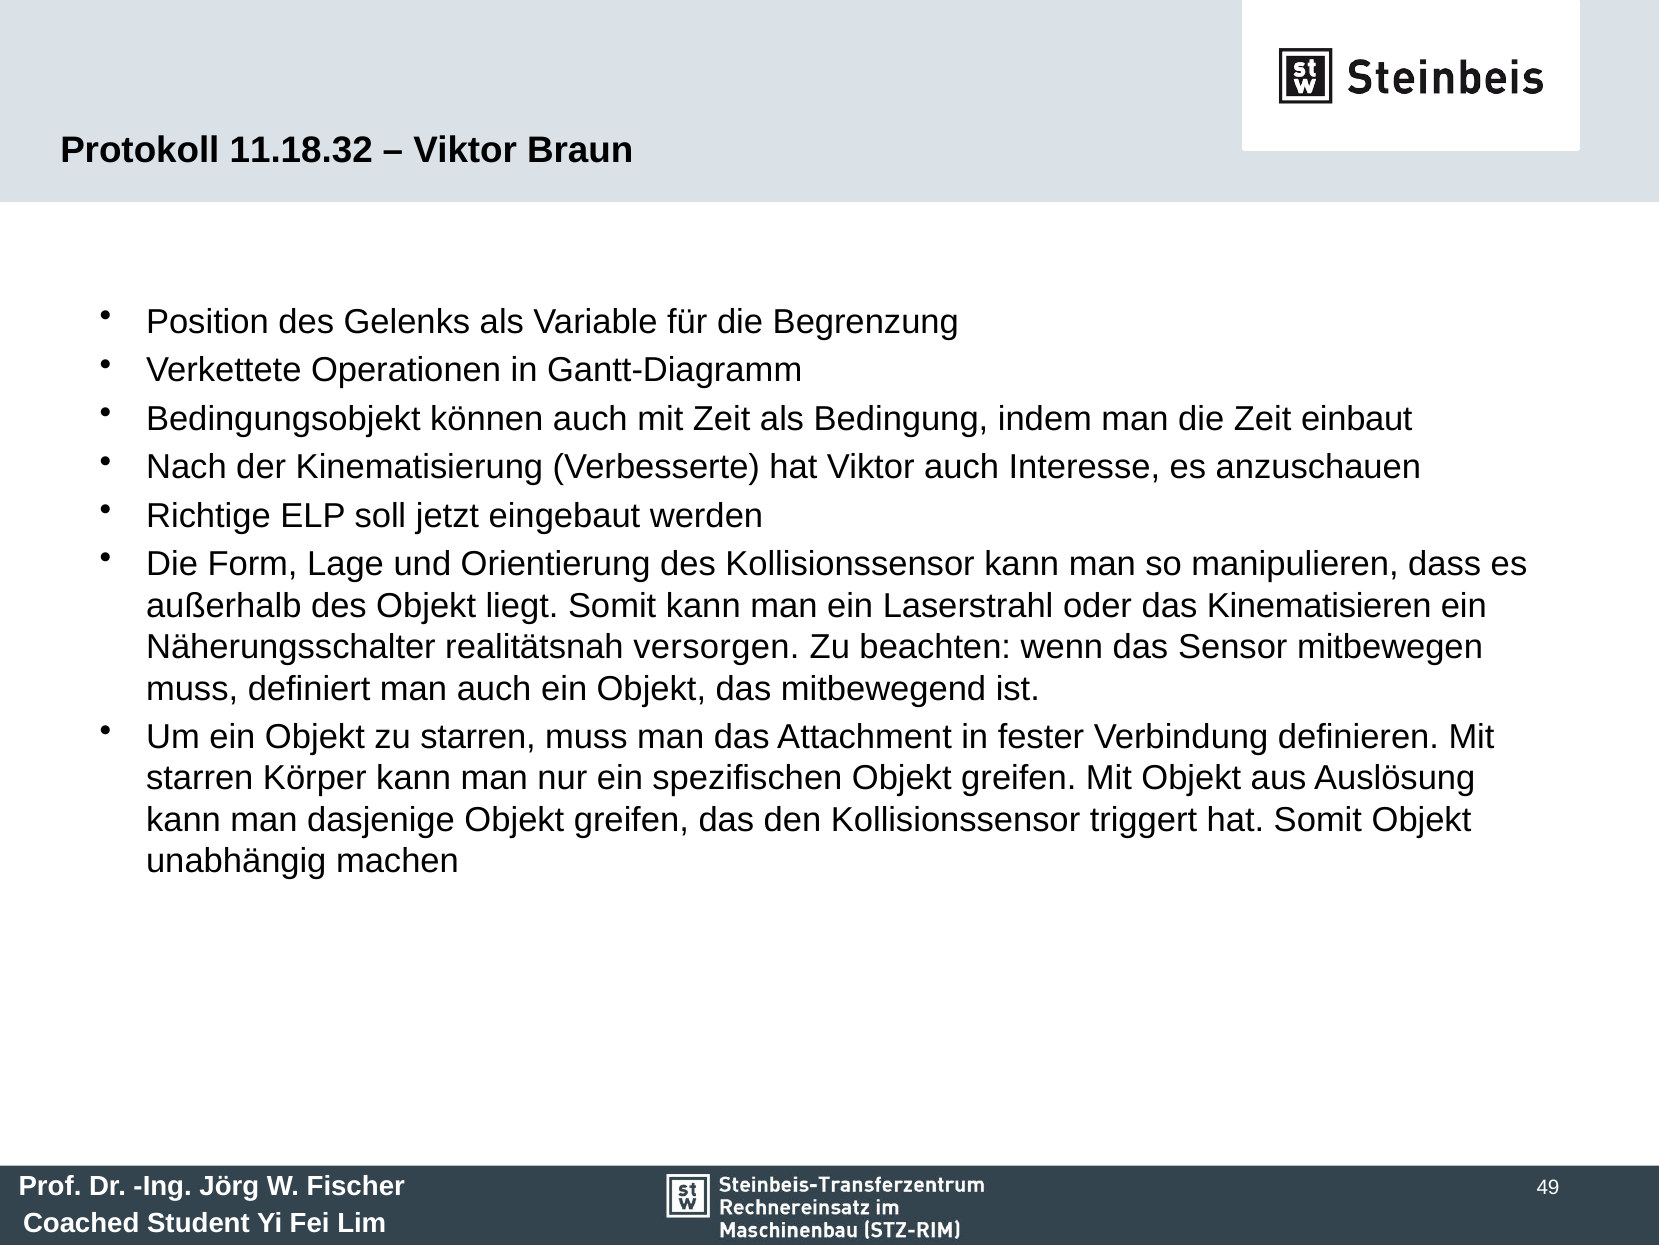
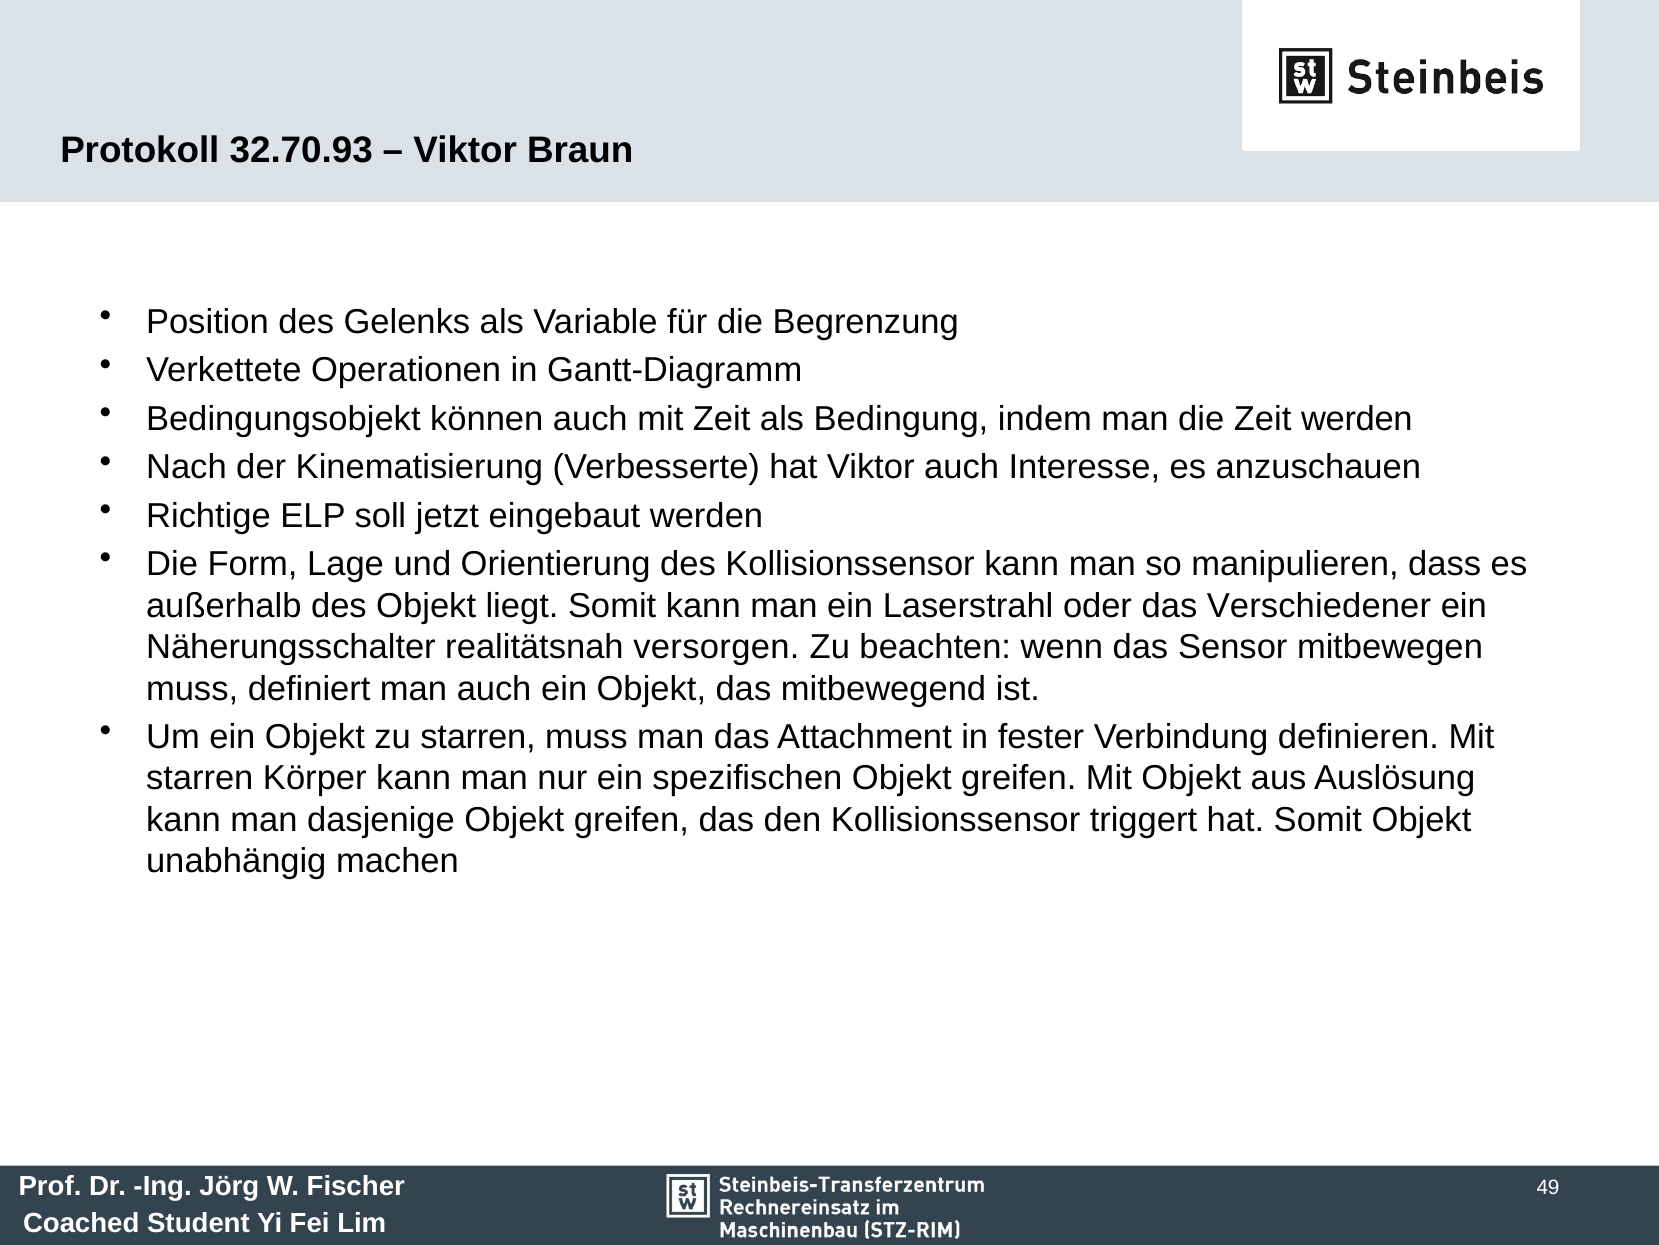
11.18.32: 11.18.32 -> 32.70.93 (301, 150)
Zeit einbaut: einbaut -> werden (1357, 419)
Kinematisieren: Kinematisieren -> Verschiedener (1319, 605)
